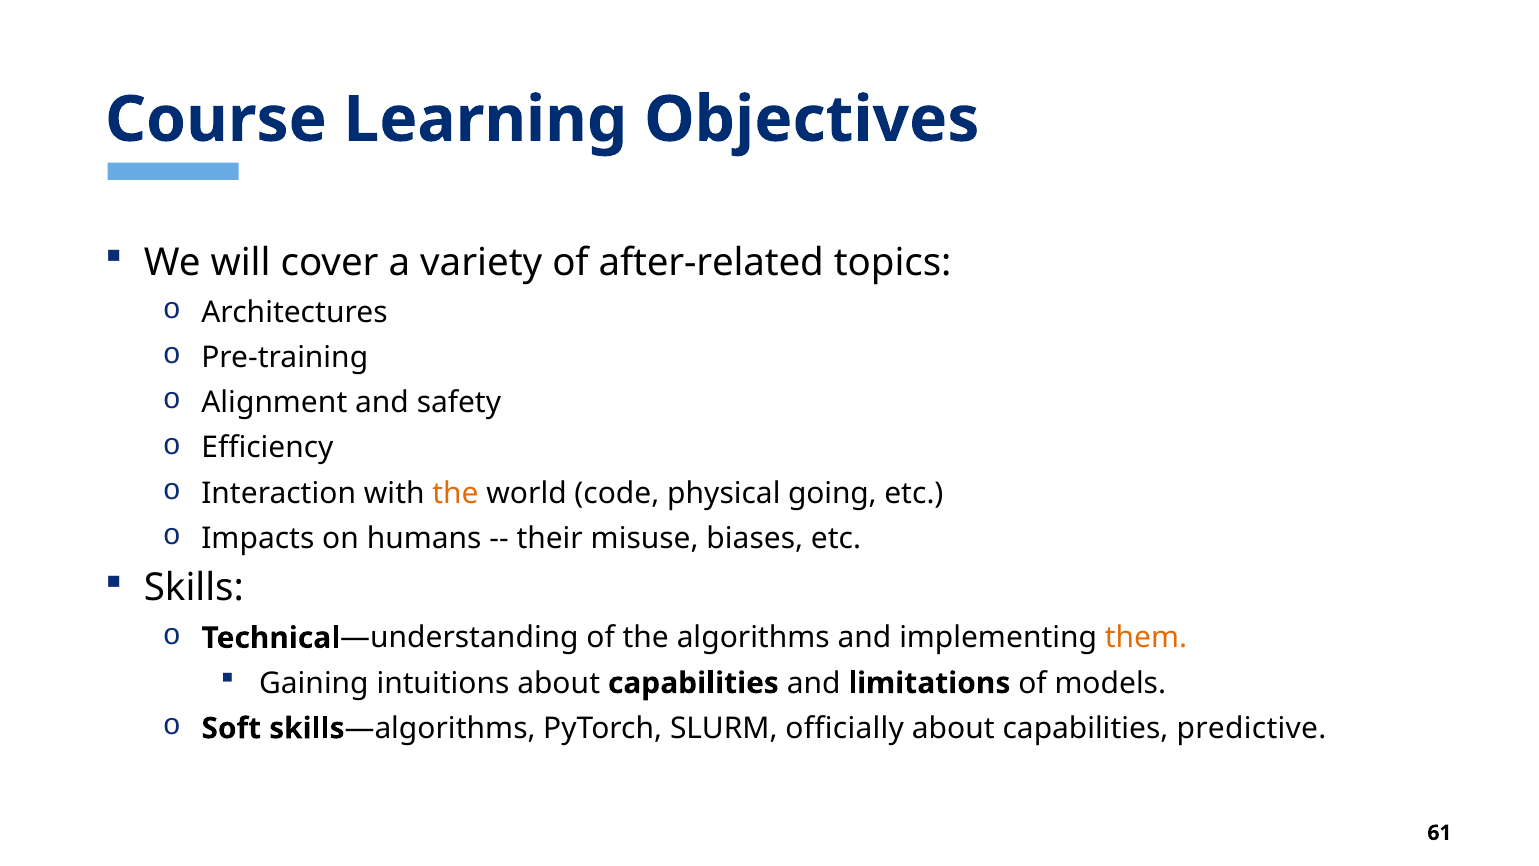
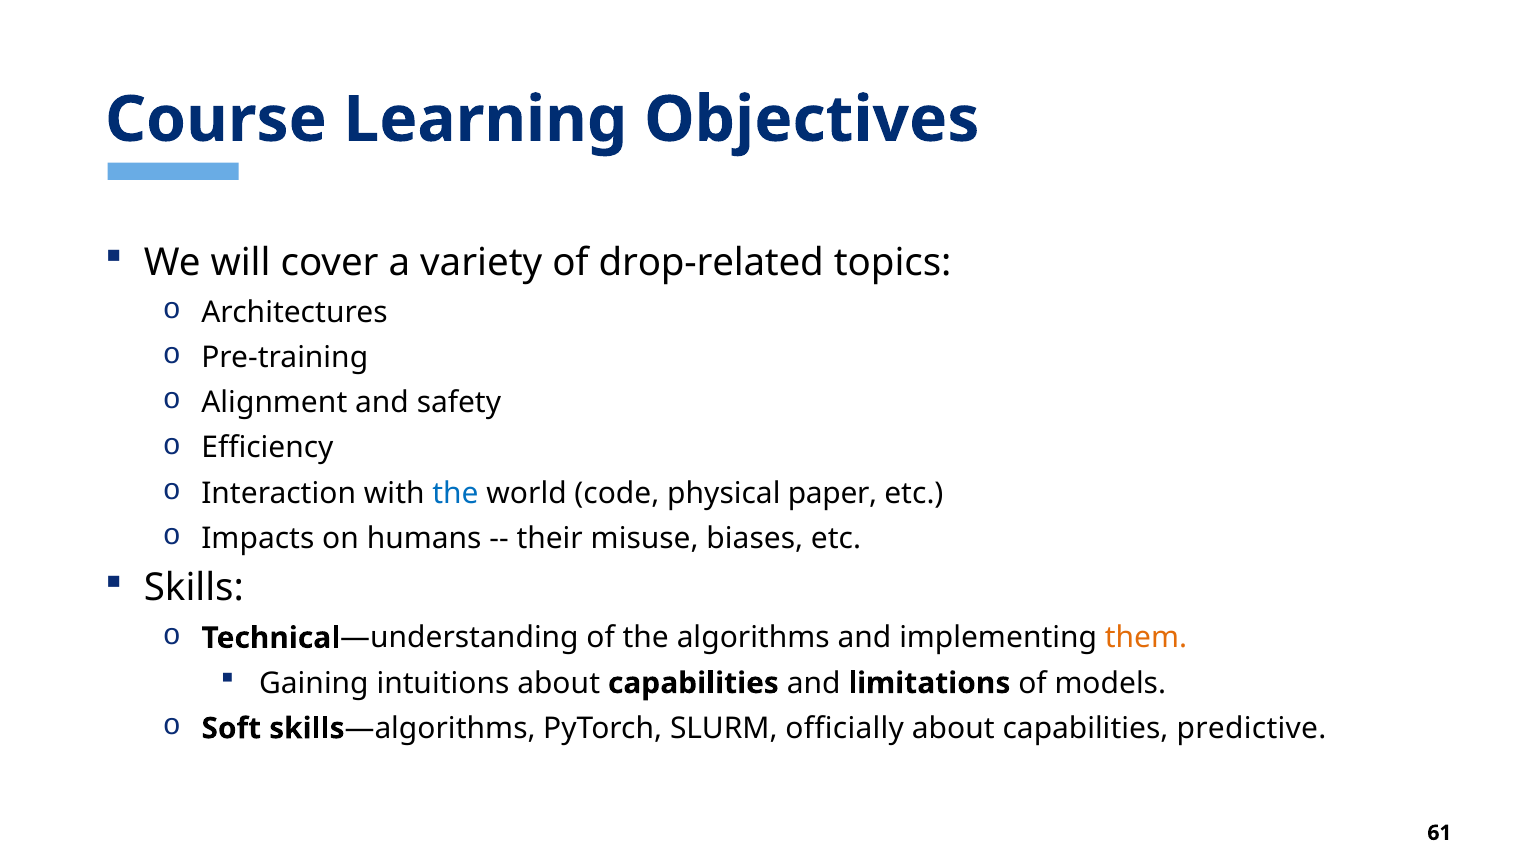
after-related: after-related -> drop-related (711, 262)
the colour: orange -> blue (456, 493)
going: going -> paper (833, 493)
